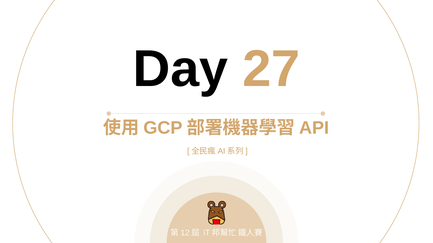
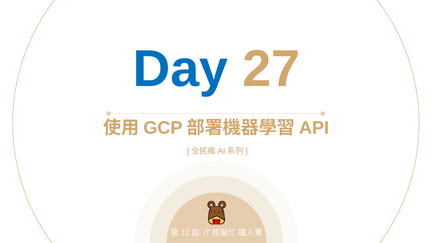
Day colour: black -> blue (180, 69)
